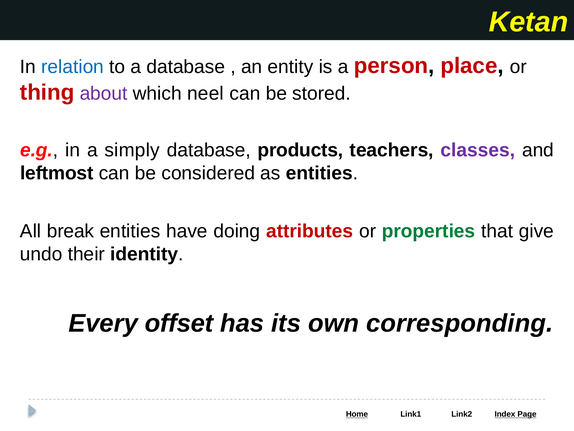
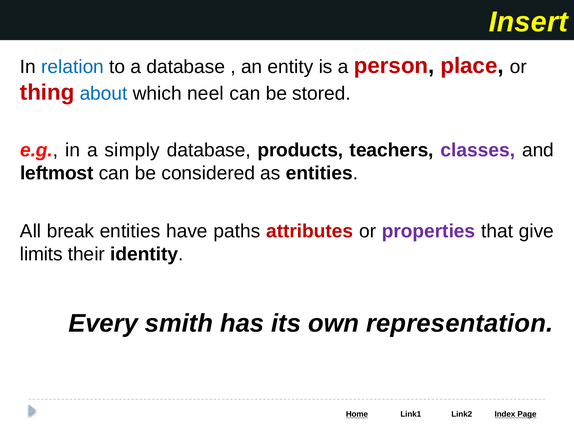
Ketan: Ketan -> Insert (528, 22)
about colour: purple -> blue (104, 93)
doing: doing -> paths (237, 231)
properties colour: green -> purple (429, 231)
undo: undo -> limits (41, 254)
offset: offset -> smith (179, 323)
corresponding: corresponding -> representation (460, 323)
